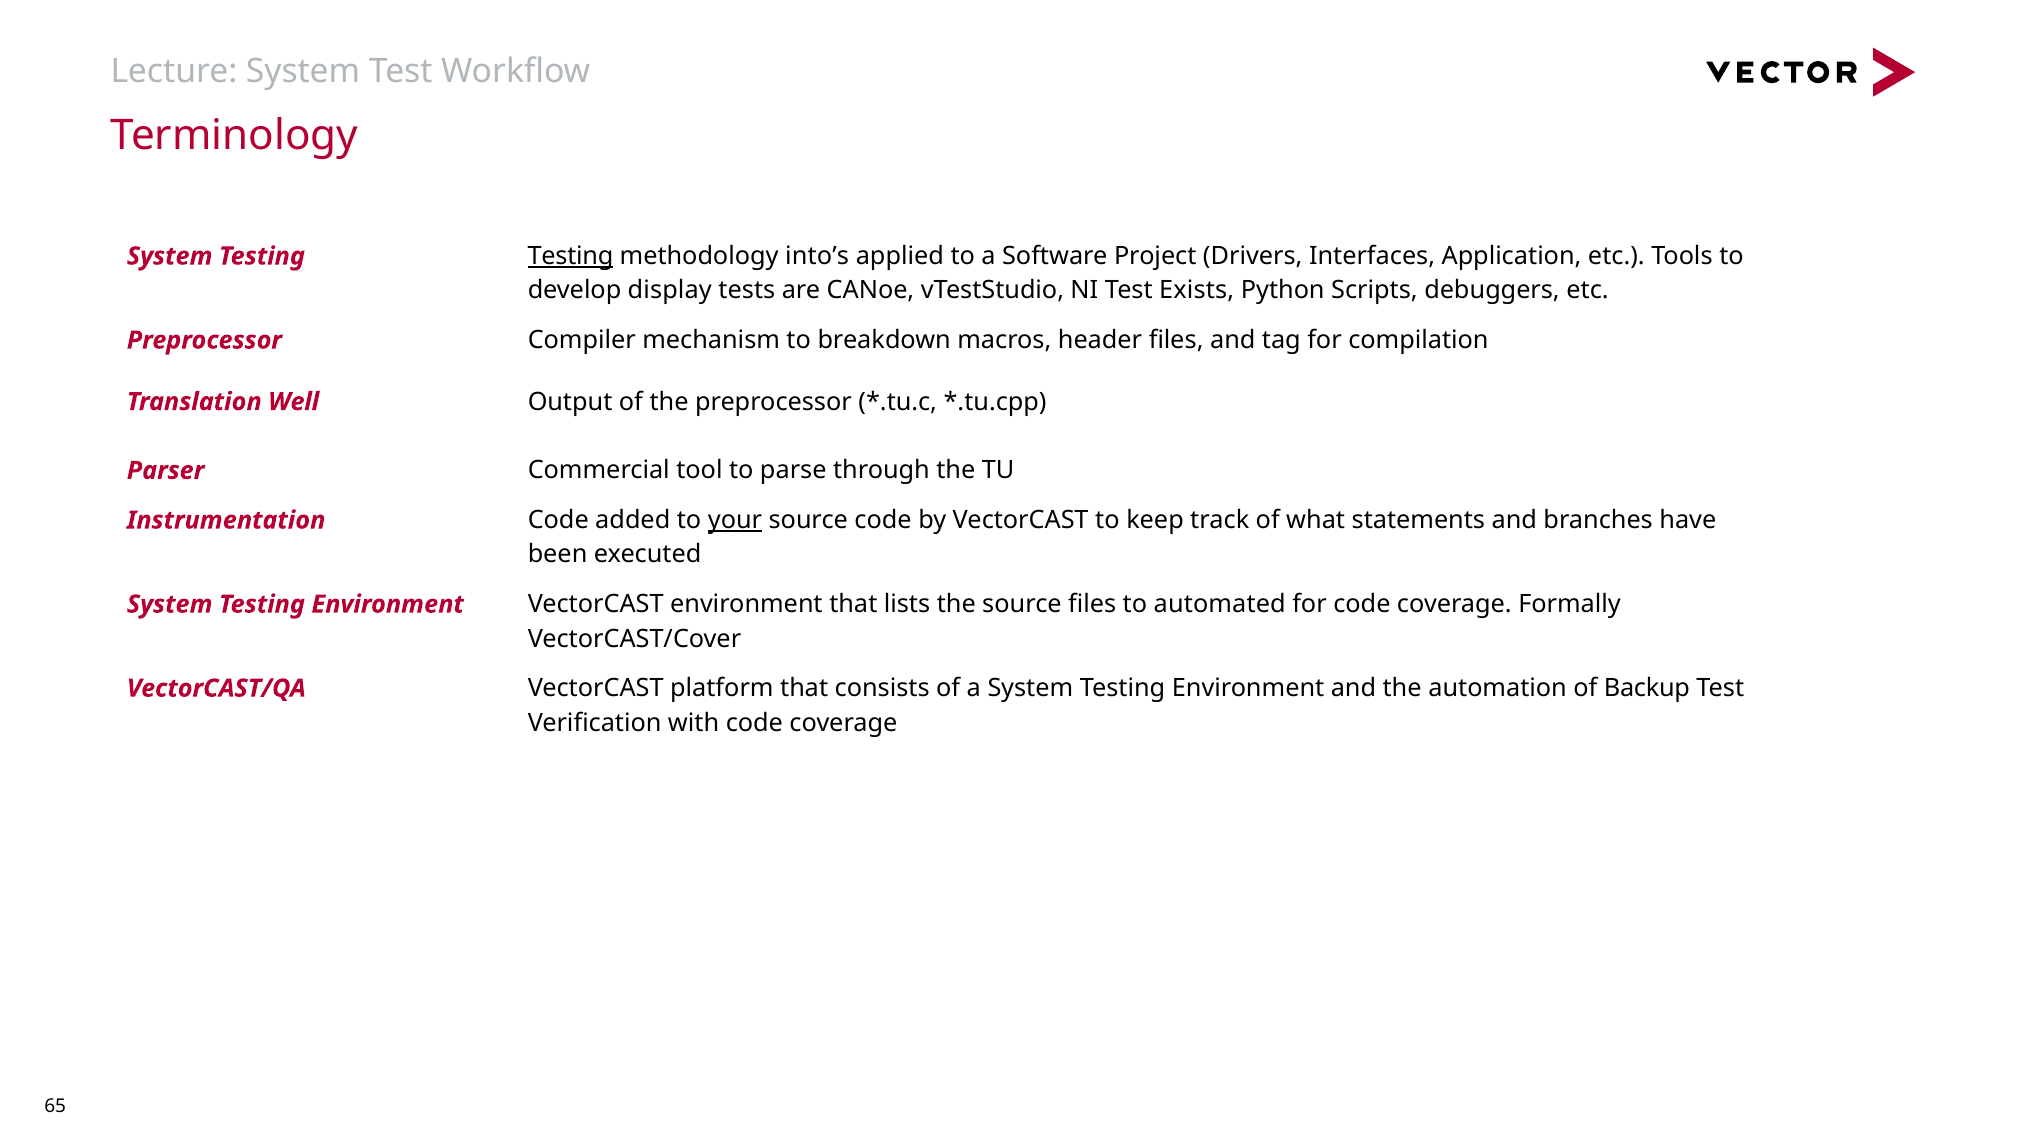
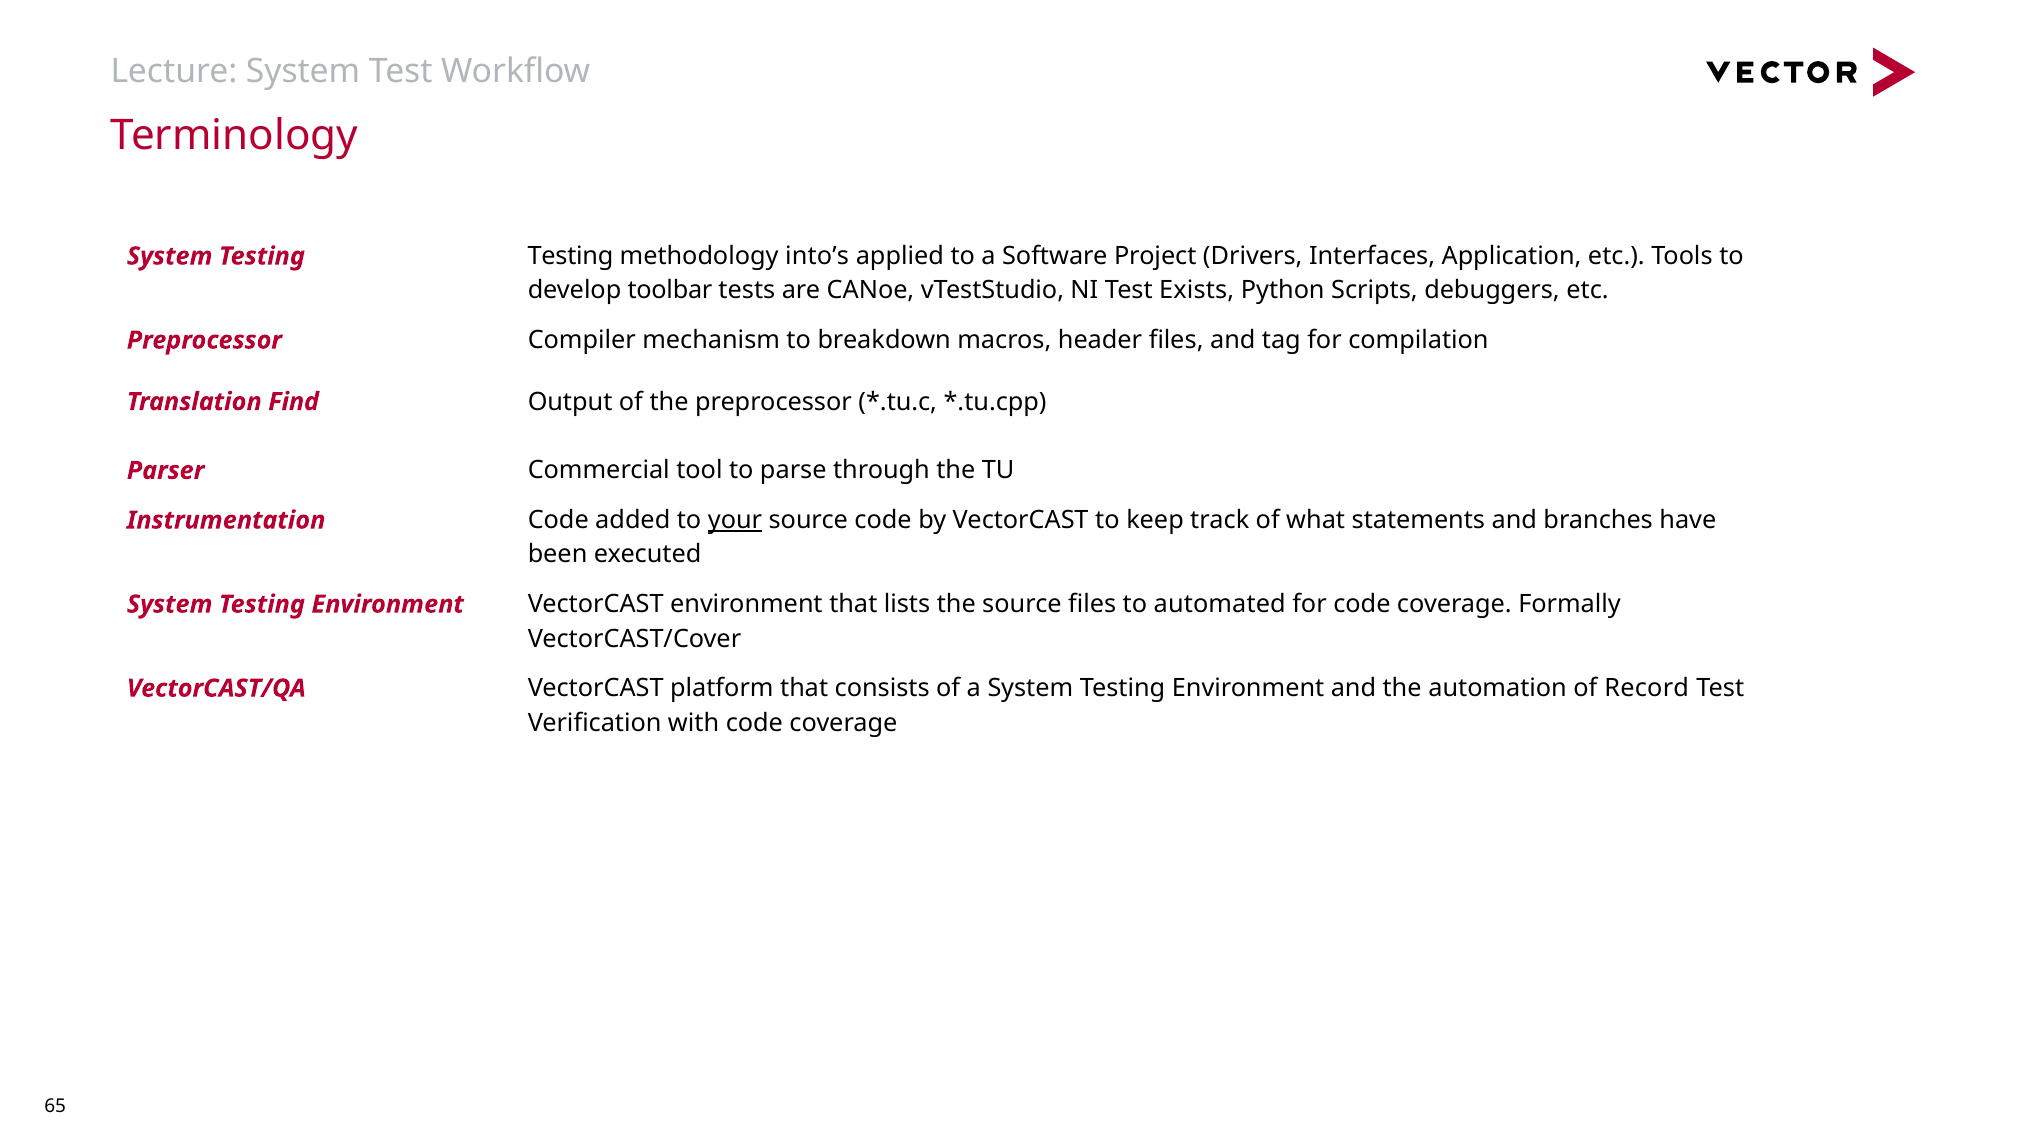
Testing underline: present -> none (571, 256)
display: display -> toolbar (670, 291)
Well: Well -> Find (294, 402)
Backup: Backup -> Record (1647, 689)
